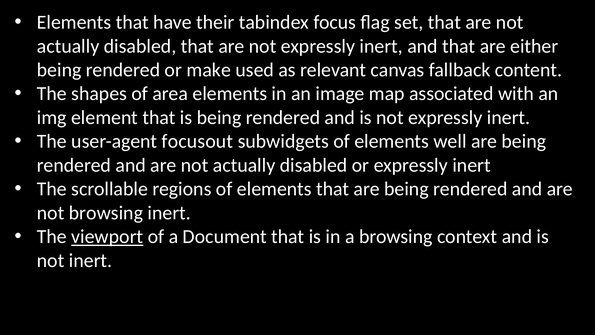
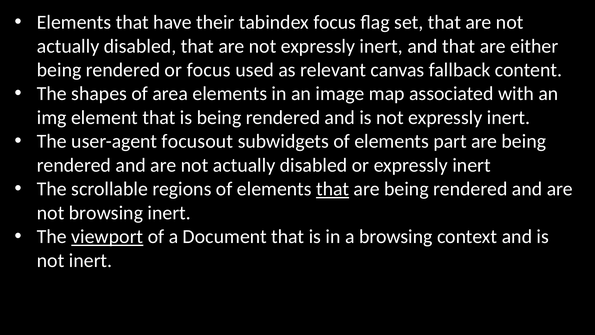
or make: make -> focus (209, 70)
well: well -> part (450, 141)
that underline: none -> present (333, 189)
